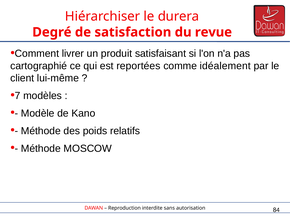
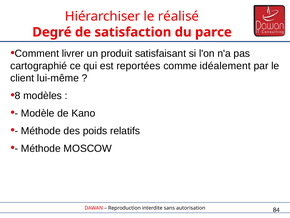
durera: durera -> réalisé (178, 16)
revue: revue -> parce (213, 32)
7: 7 -> 8 (18, 96)
